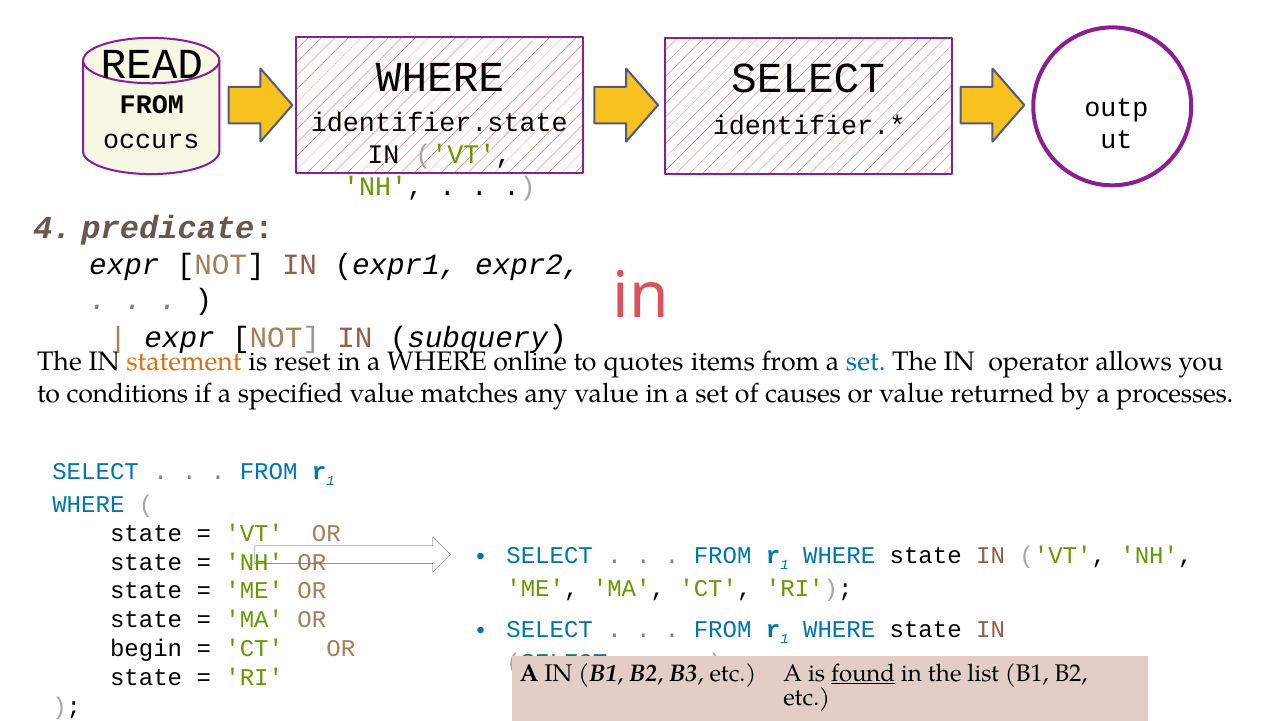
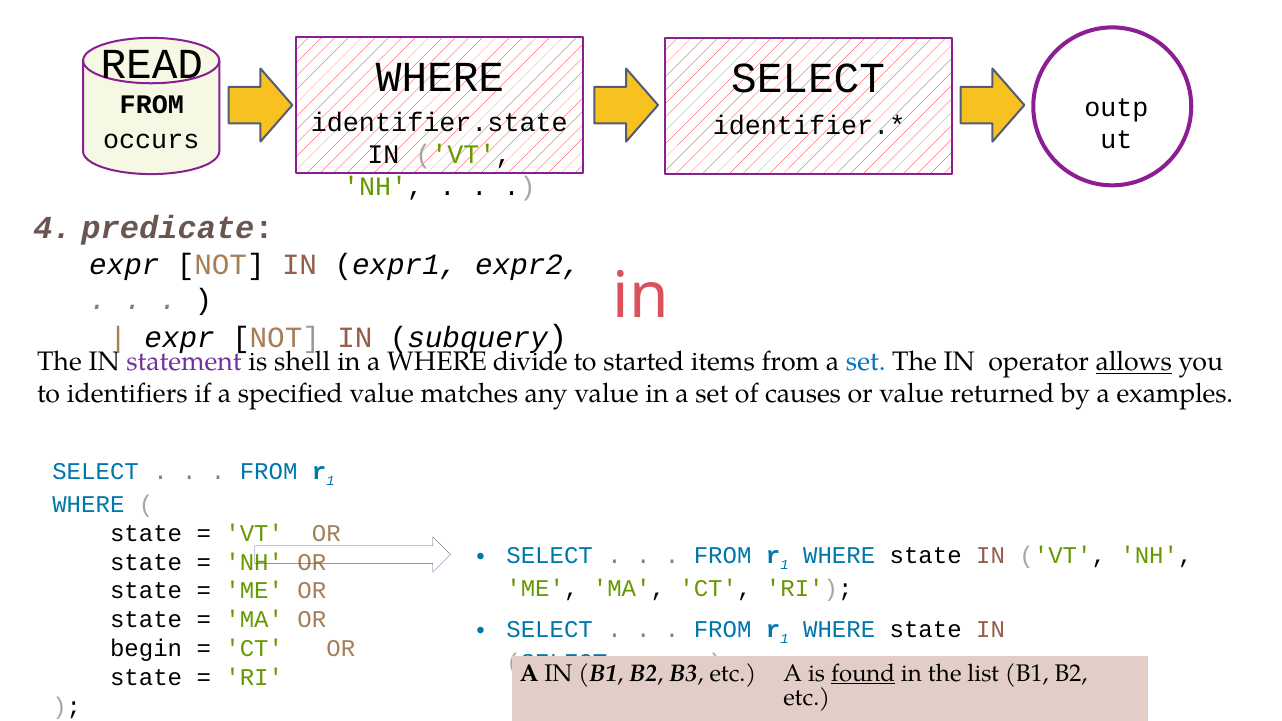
statement colour: orange -> purple (184, 362)
reset: reset -> shell (302, 362)
online: online -> divide (530, 362)
quotes: quotes -> started (644, 362)
allows underline: none -> present (1134, 362)
conditions: conditions -> identifiers (127, 394)
processes: processes -> examples (1175, 394)
